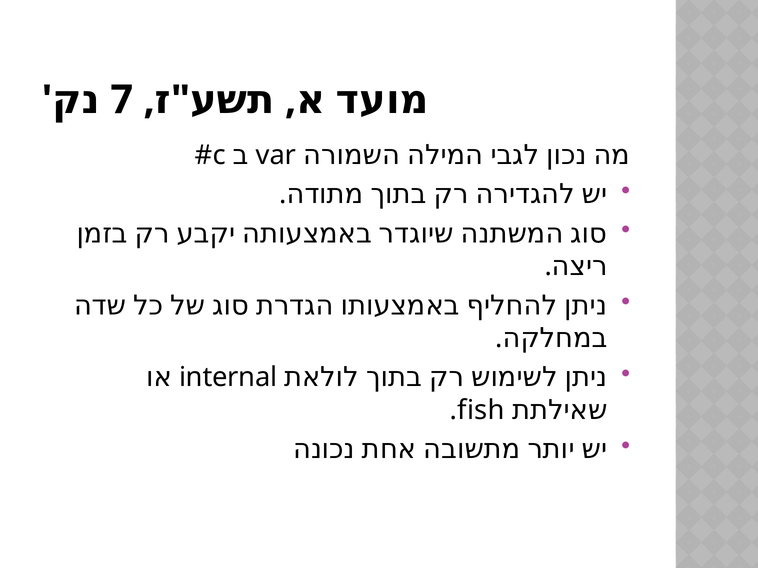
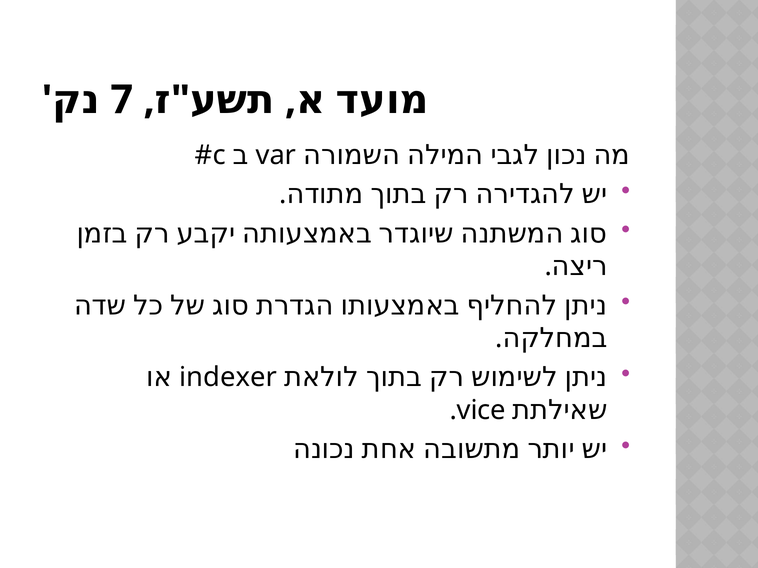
internal: internal -> indexer (228, 378)
fish: fish -> vice (481, 411)
